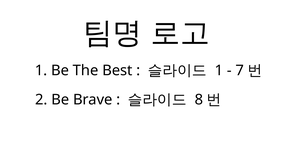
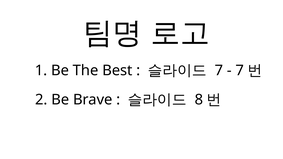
1: 1 -> 7 (219, 71)
